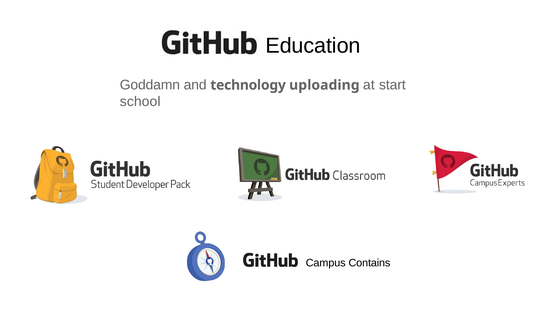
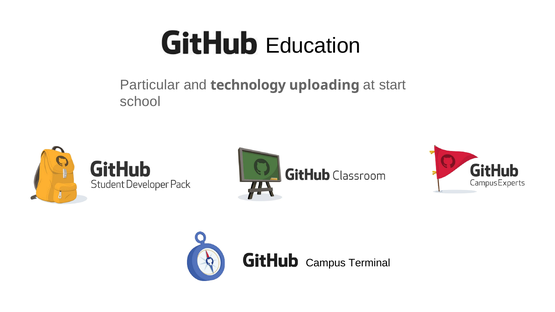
Goddamn: Goddamn -> Particular (150, 85)
Contains: Contains -> Terminal (369, 263)
